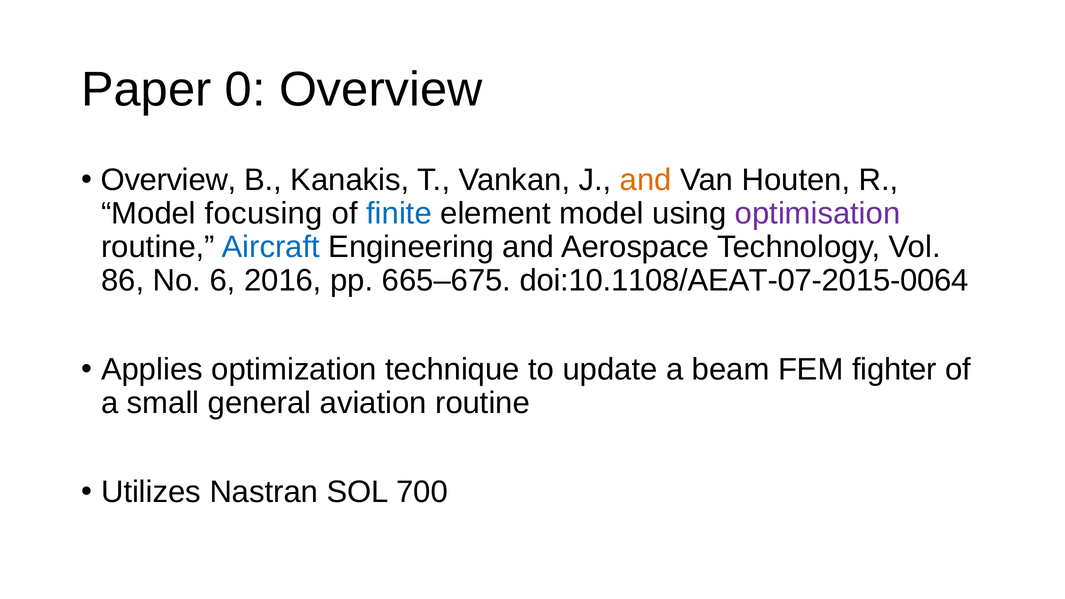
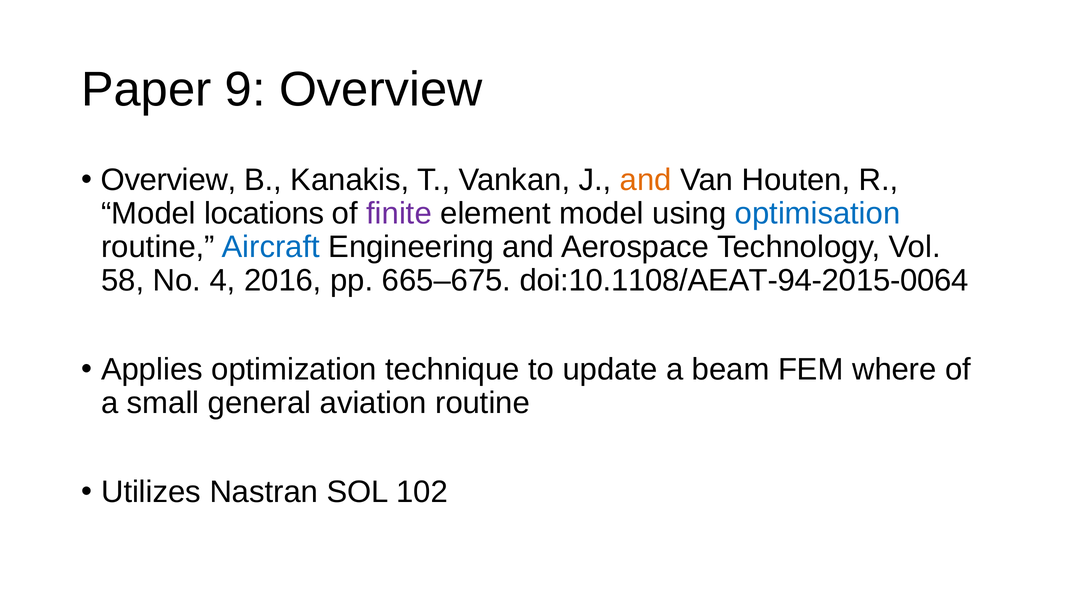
0: 0 -> 9 (245, 89)
focusing: focusing -> locations (264, 213)
finite colour: blue -> purple (399, 213)
optimisation colour: purple -> blue (818, 213)
86: 86 -> 58 (123, 280)
6: 6 -> 4 (222, 280)
doi:10.1108/AEAT-07-2015-0064: doi:10.1108/AEAT-07-2015-0064 -> doi:10.1108/AEAT-94-2015-0064 (744, 280)
fighter: fighter -> where (894, 370)
700: 700 -> 102 (422, 492)
